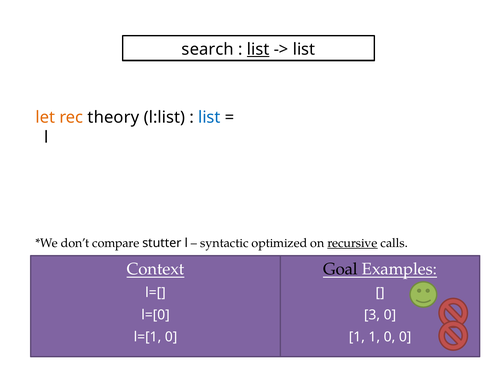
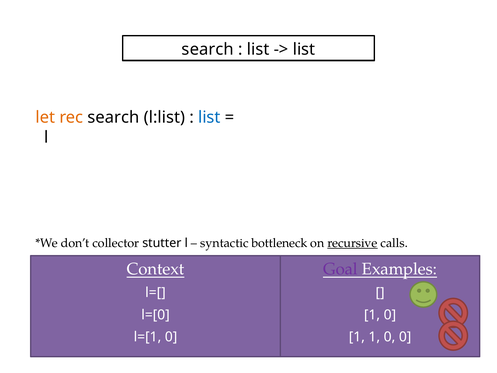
list underline: present -> none (258, 49)
rec theory: theory -> search (113, 117)
compare: compare -> collector (116, 243)
optimized: optimized -> bottleneck (279, 243)
Goal colour: black -> purple (340, 269)
3: 3 -> 1 (372, 315)
